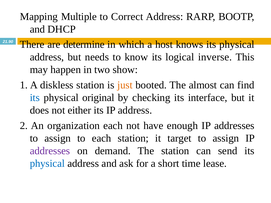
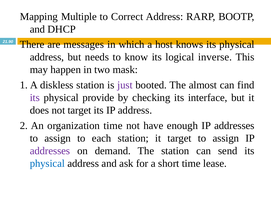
determine: determine -> messages (84, 45)
show: show -> mask (125, 70)
just colour: orange -> purple (125, 85)
its colour: blue -> purple (35, 98)
original: original -> provide (98, 98)
not either: either -> target (79, 110)
organization each: each -> time (113, 126)
